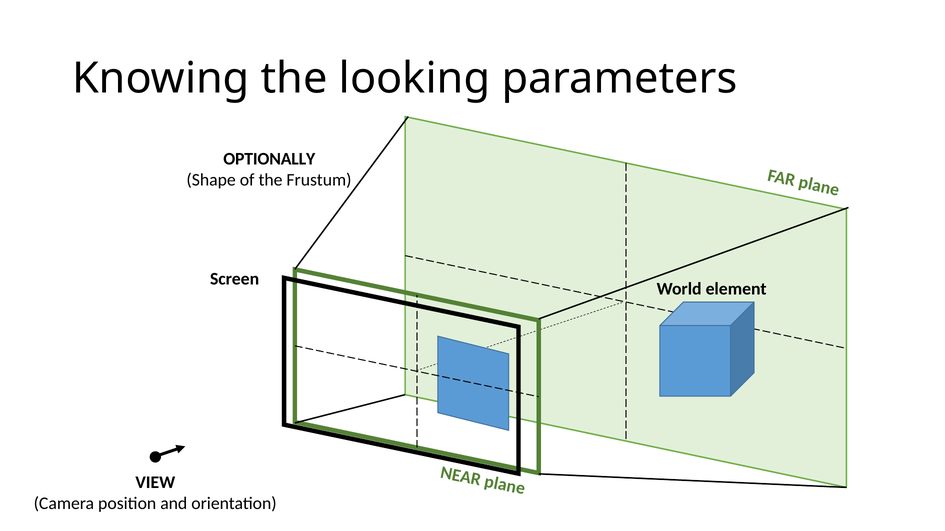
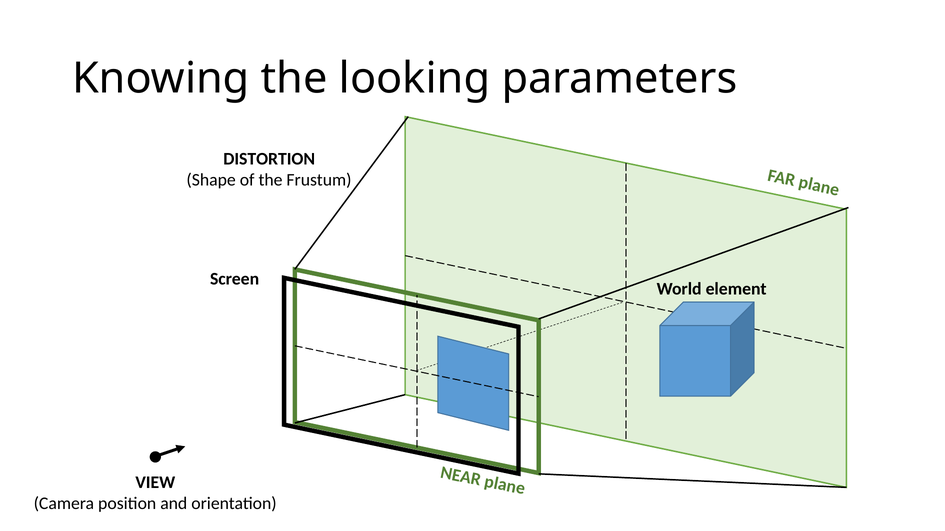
OPTIONALLY: OPTIONALLY -> DISTORTION (269, 159)
